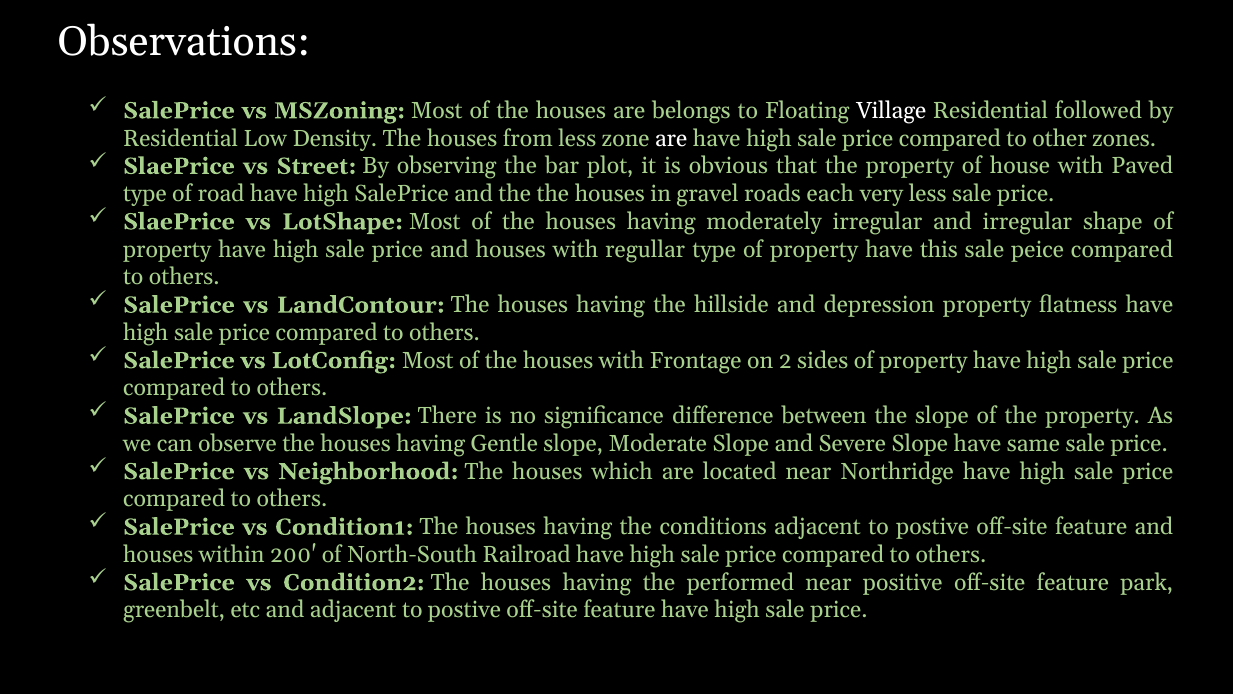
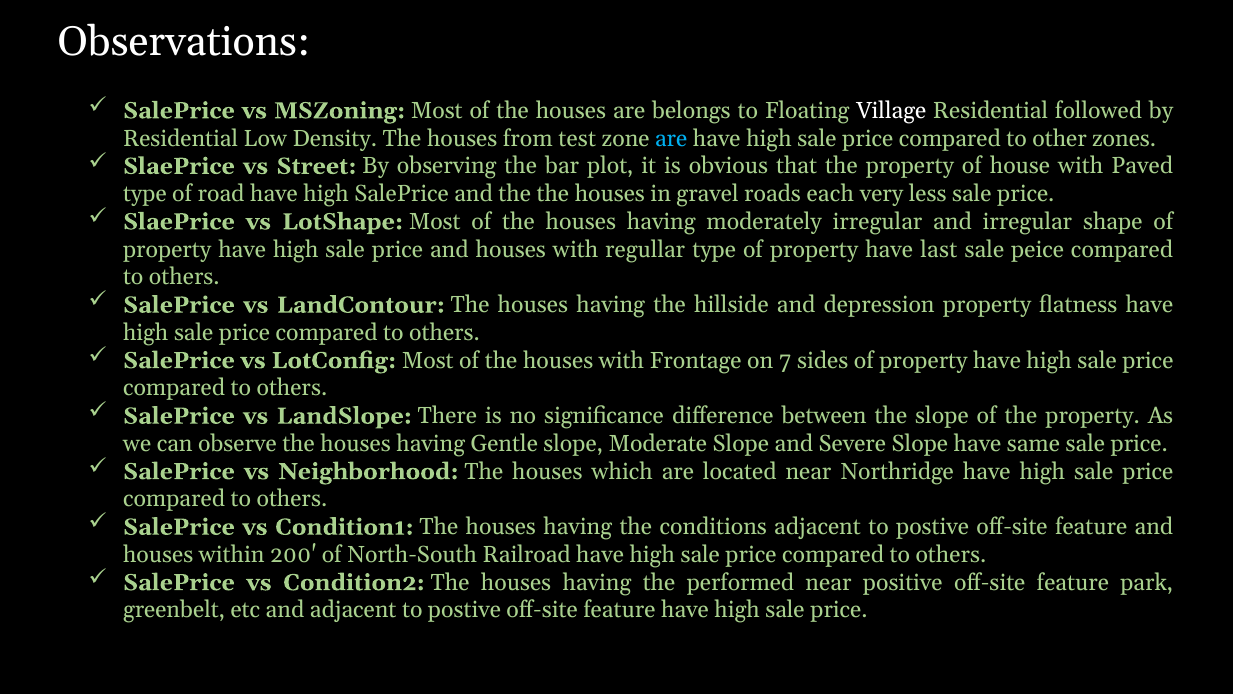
from less: less -> test (577, 138)
are colour: white -> light blue (671, 138)
this: this -> last (939, 249)
2: 2 -> 7 (785, 360)
